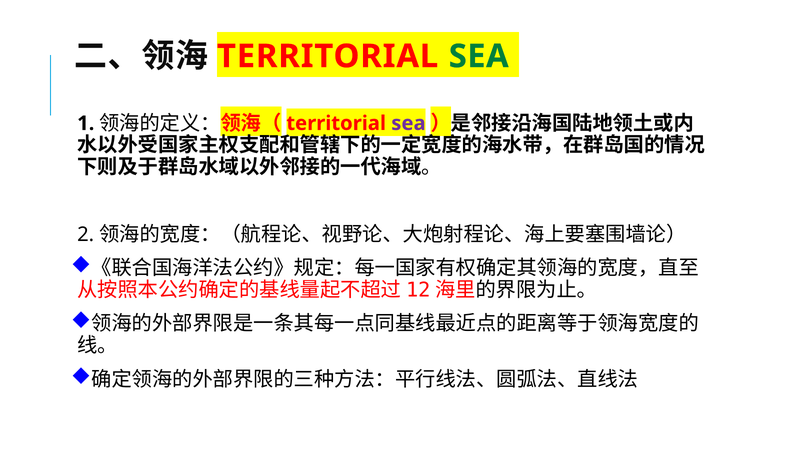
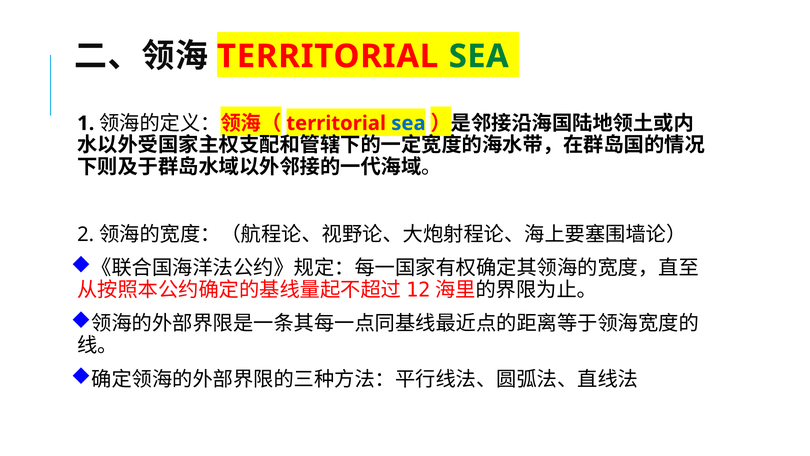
sea colour: purple -> blue (408, 123)
